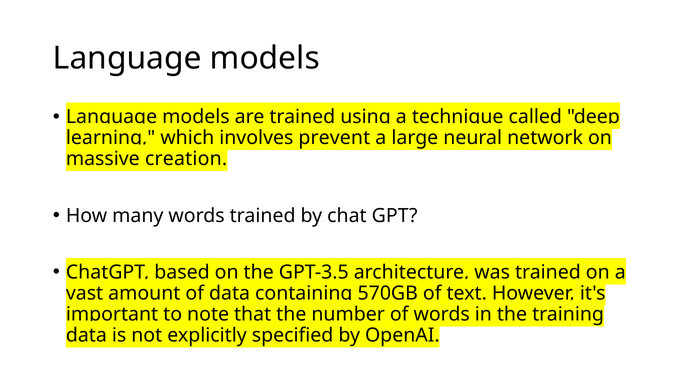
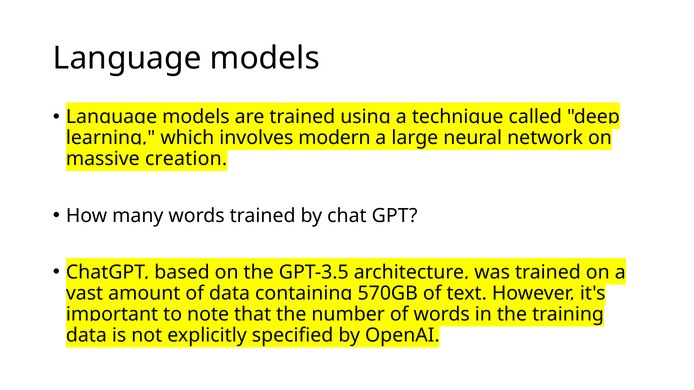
prevent: prevent -> modern (334, 138)
